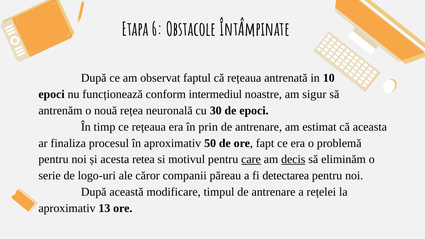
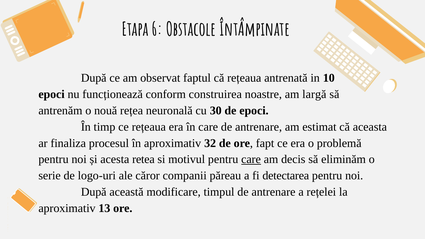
intermediul: intermediul -> construirea (215, 94)
sigur: sigur -> largă (314, 94)
în prin: prin -> care (208, 127)
50: 50 -> 32 (210, 143)
decis underline: present -> none (293, 159)
